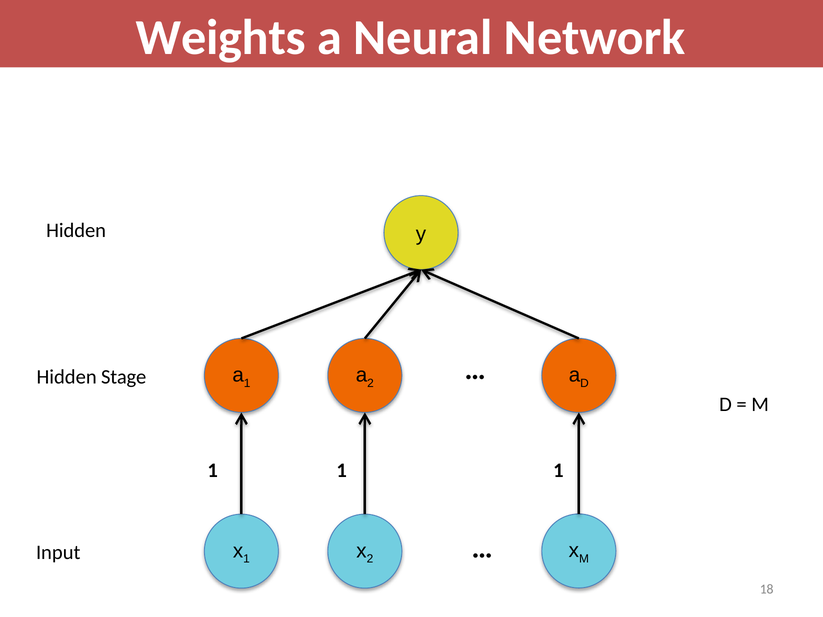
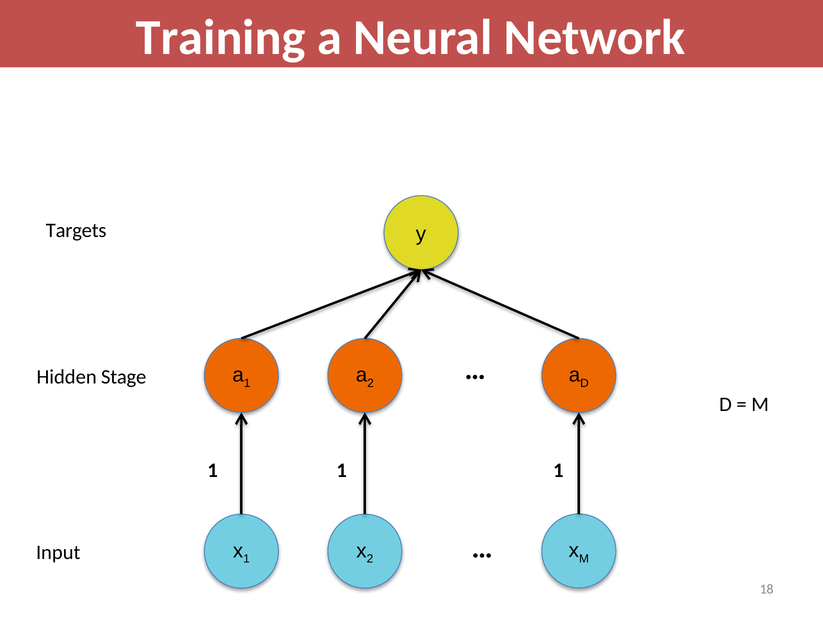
Weights: Weights -> Training (221, 38)
Hidden: Hidden -> Targets (76, 230)
